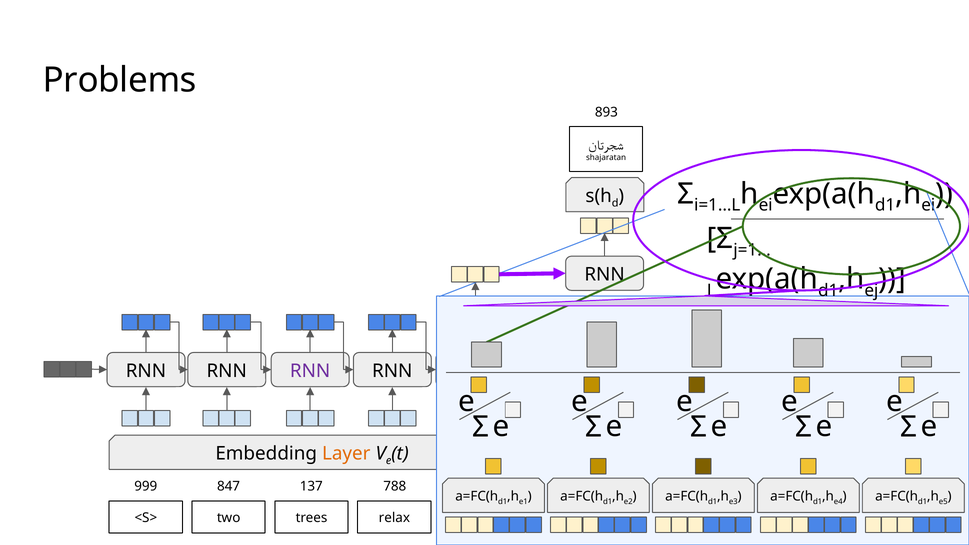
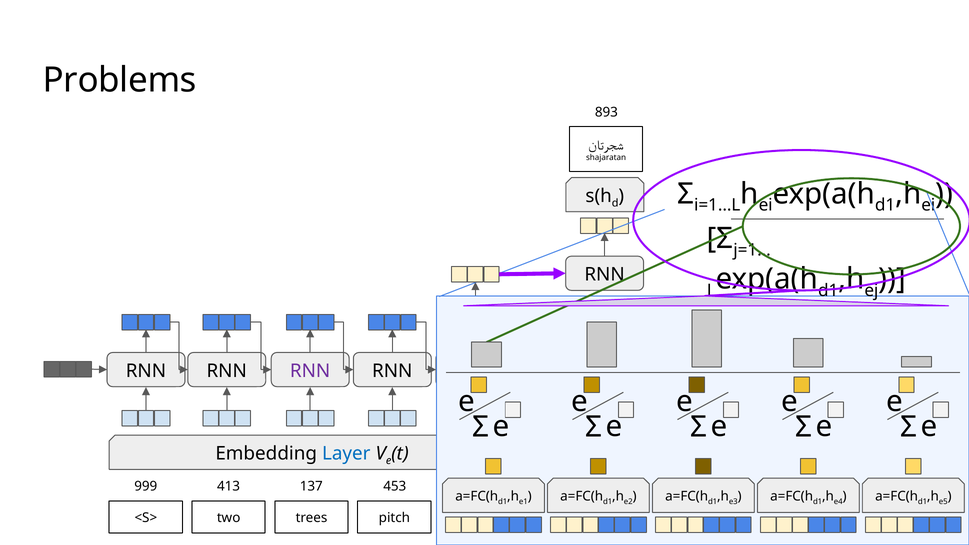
Layer colour: orange -> blue (346, 454)
847: 847 -> 413 (229, 487)
788: 788 -> 453 (395, 487)
relax: relax -> pitch (394, 518)
